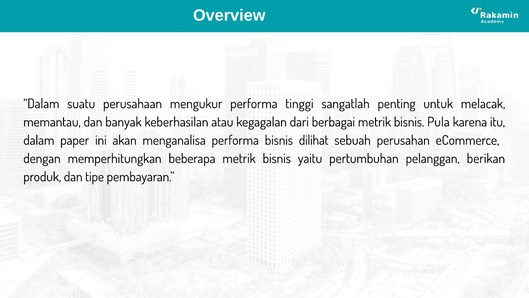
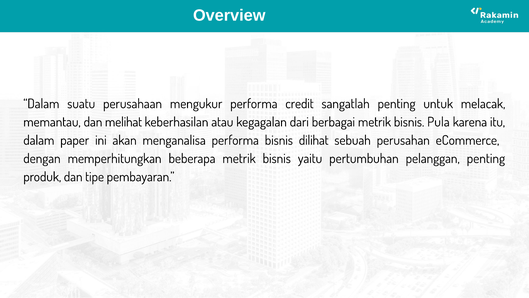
tinggi: tinggi -> credit (299, 104)
banyak: banyak -> melihat (124, 122)
pelanggan berikan: berikan -> penting (486, 158)
